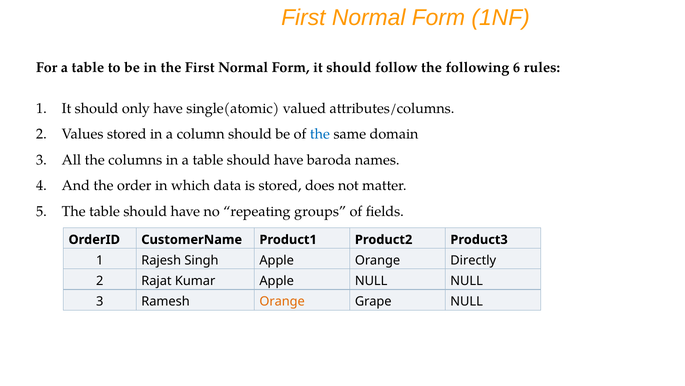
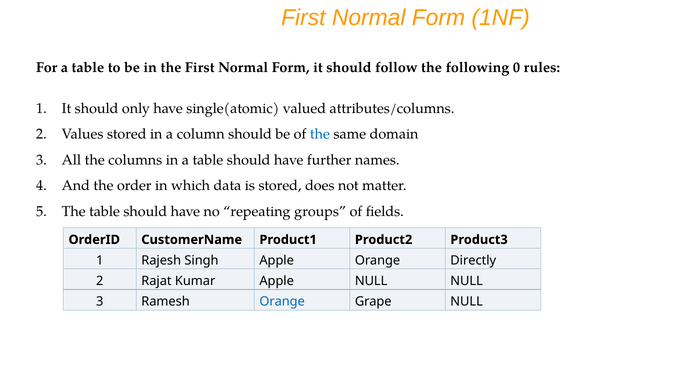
6: 6 -> 0 (517, 67)
baroda: baroda -> further (329, 160)
Orange colour: orange -> blue (282, 301)
